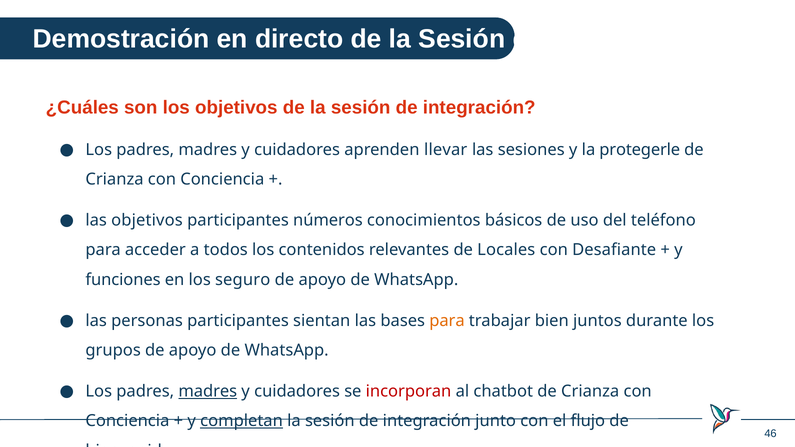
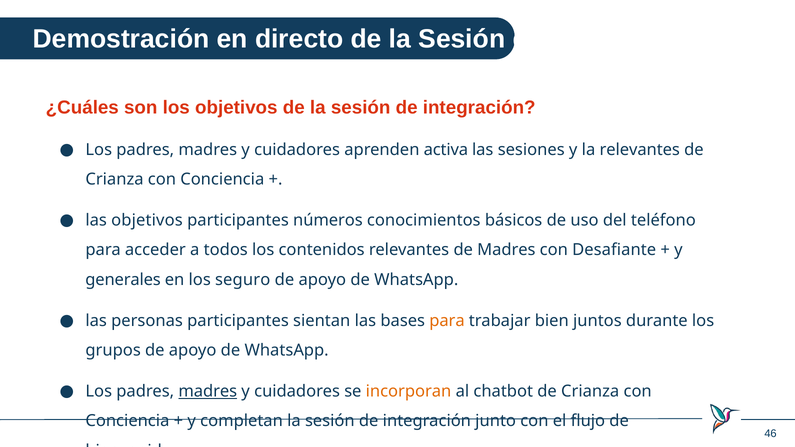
llevar: llevar -> activa (446, 150)
la protegerle: protegerle -> relevantes (640, 150)
de Locales: Locales -> Madres (506, 250)
funciones: funciones -> generales (123, 280)
incorporan colour: red -> orange (409, 391)
completan underline: present -> none (242, 421)
